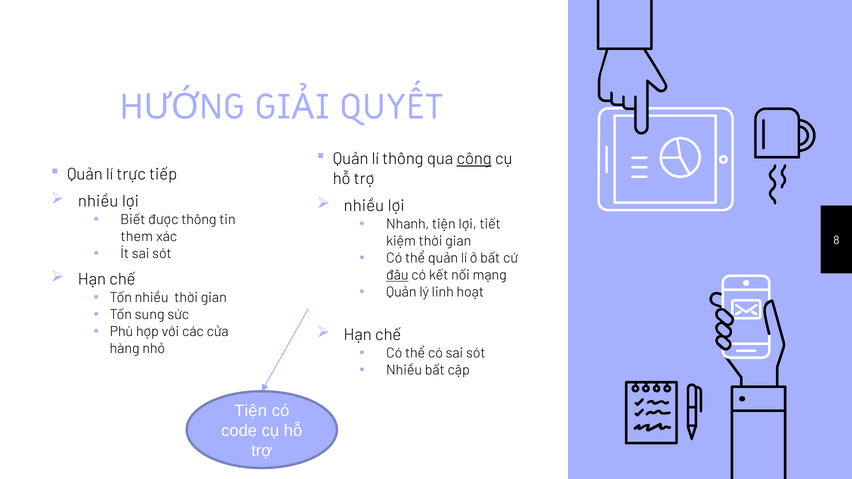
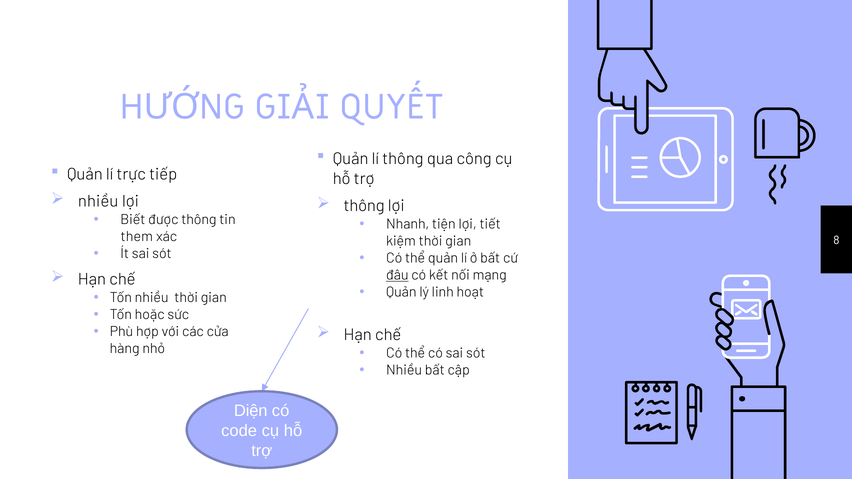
công underline: present -> none (474, 159)
nhiều: nhiều -> thông (364, 206)
sung: sung -> hoặc (150, 315)
Tiện: Tiện -> Diện (251, 411)
